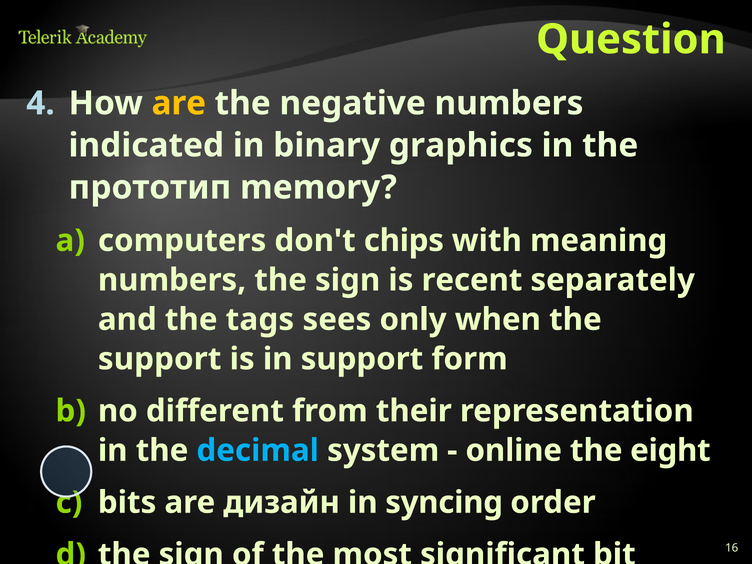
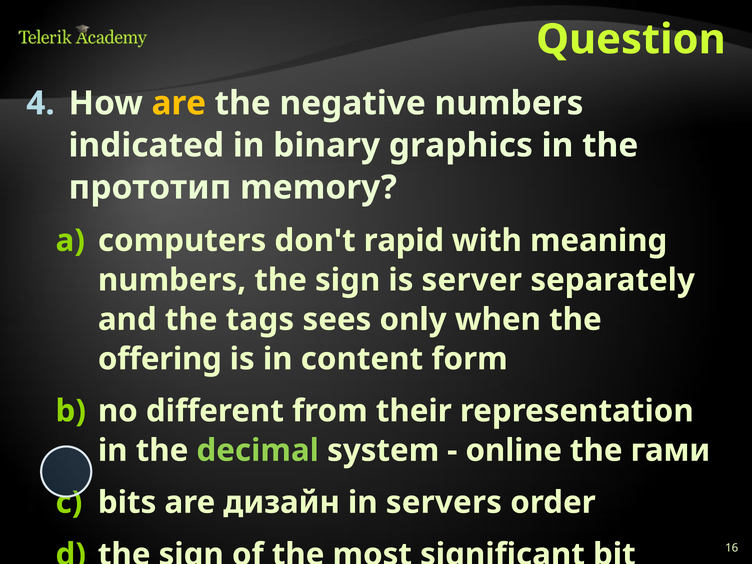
chips: chips -> rapid (404, 241)
recent: recent -> server (472, 280)
support: support -> offering (160, 359)
in support: support -> content (362, 359)
decimal colour: light blue -> light green (258, 450)
eight: eight -> гами (670, 450)
syncing: syncing -> servers (444, 503)
